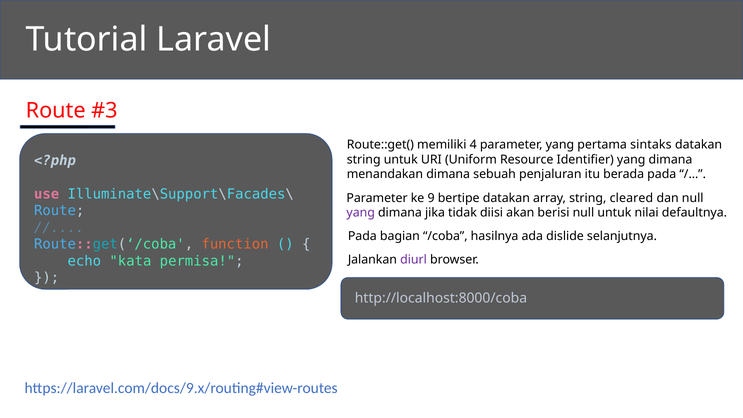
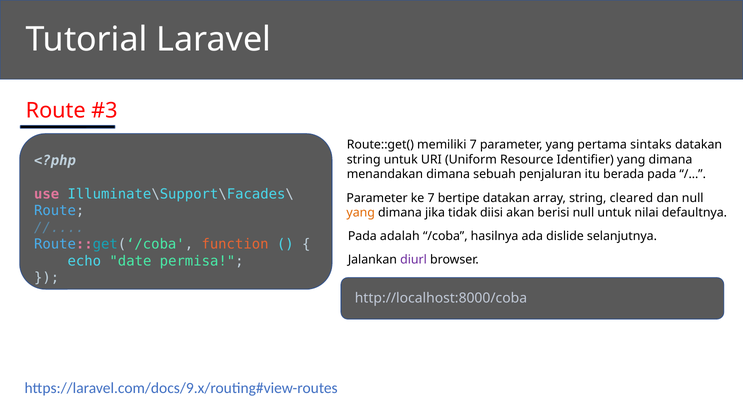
memiliki 4: 4 -> 7 (473, 145)
ke 9: 9 -> 7 (431, 198)
yang colour: purple -> orange (361, 213)
bagian: bagian -> adalah (400, 236)
kata: kata -> date (130, 261)
